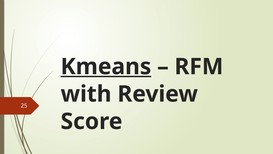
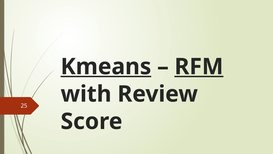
RFM underline: none -> present (199, 67)
